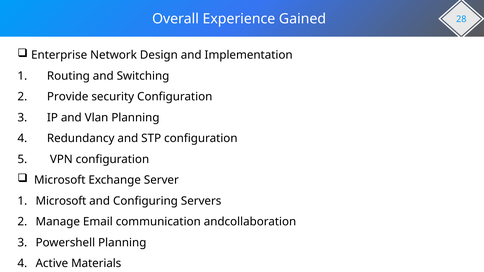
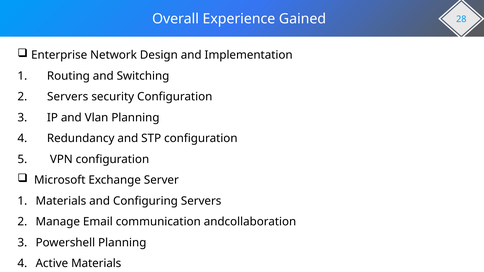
Provide: Provide -> Servers (68, 97)
Microsoft: Microsoft -> Materials (61, 201)
